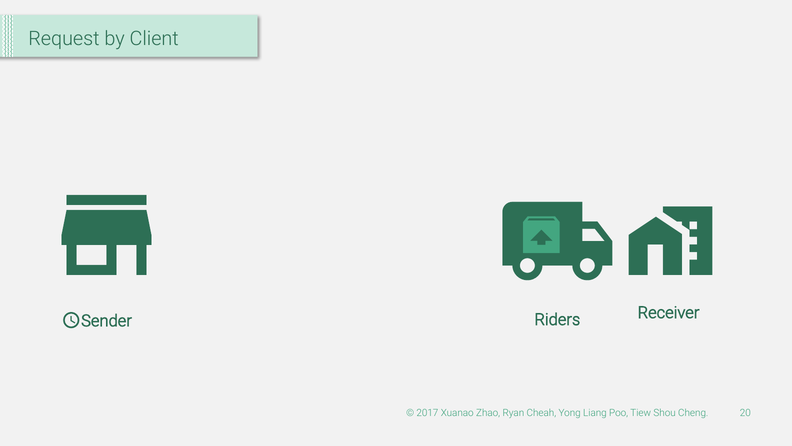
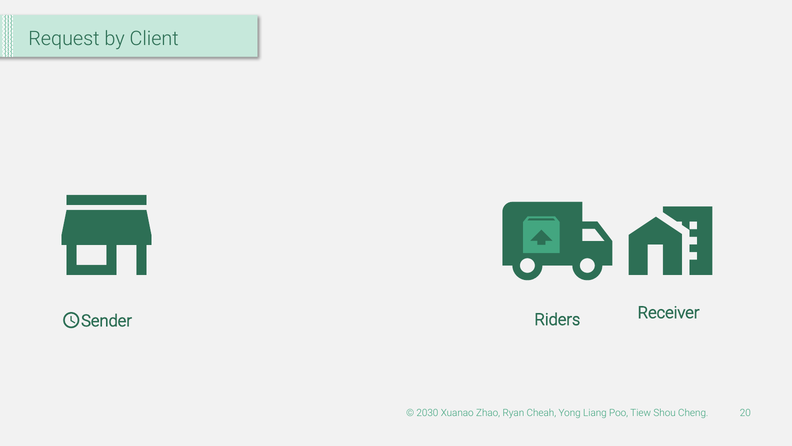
2017: 2017 -> 2030 (427, 413)
